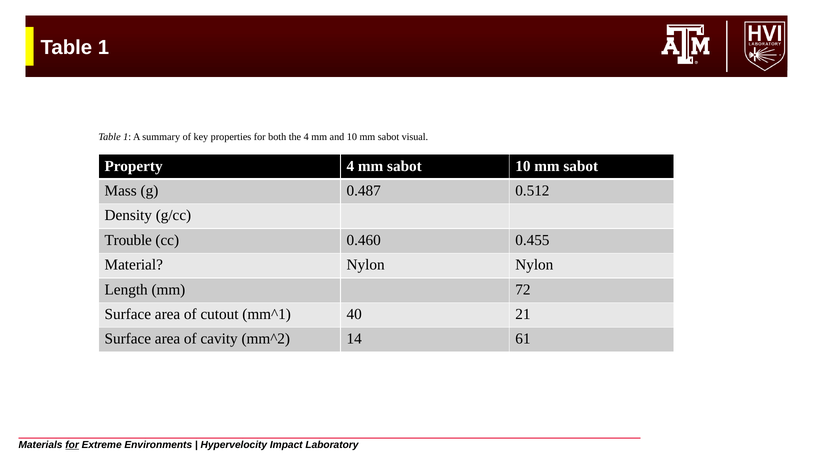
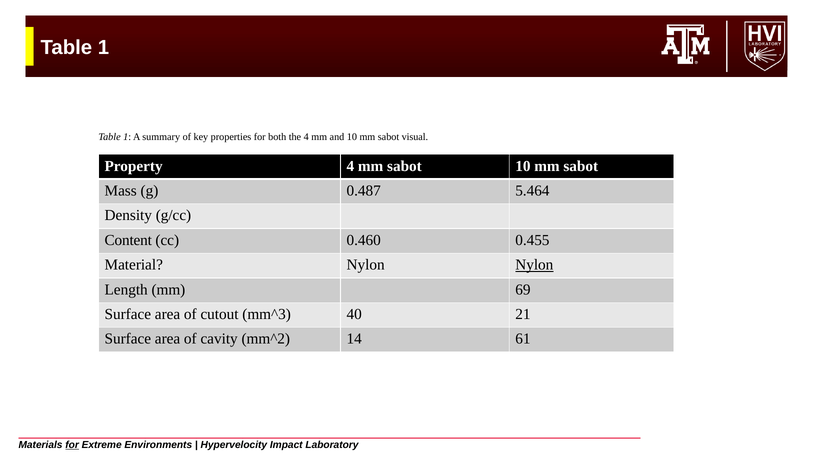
0.512: 0.512 -> 5.464 (532, 191)
Trouble: Trouble -> Content (128, 240)
Nylon underline: none -> present (534, 265)
72: 72 -> 69 (523, 290)
mm^1: mm^1 -> mm^3 (267, 314)
